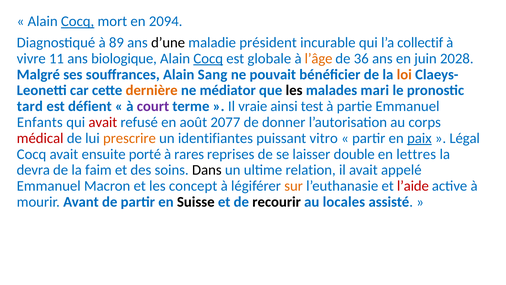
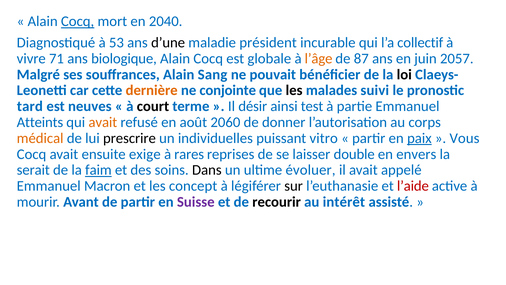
2094: 2094 -> 2040 (166, 21)
89: 89 -> 53 (116, 43)
11: 11 -> 71 (56, 58)
Cocq underline: present -> none (208, 58)
36: 36 -> 87 (361, 58)
2028: 2028 -> 2057 (457, 58)
loi colour: orange -> black (404, 74)
médiator: médiator -> conjointe (228, 90)
mari: mari -> suivi (375, 90)
défient: défient -> neuves (90, 106)
court colour: purple -> black (153, 106)
vraie: vraie -> désir (253, 106)
Enfants: Enfants -> Atteints (40, 122)
avait colour: red -> orange (103, 122)
2077: 2077 -> 2060 (225, 122)
médical colour: red -> orange (40, 138)
prescrire colour: orange -> black (129, 138)
identifiantes: identifiantes -> individuelles (215, 138)
Légal: Légal -> Vous (465, 138)
porté: porté -> exige (145, 154)
lettres: lettres -> envers (416, 154)
devra: devra -> serait (33, 170)
faim underline: none -> present (98, 170)
relation: relation -> évoluer (311, 170)
sur colour: orange -> black (294, 186)
Suisse colour: black -> purple (196, 202)
locales: locales -> intérêt (344, 202)
